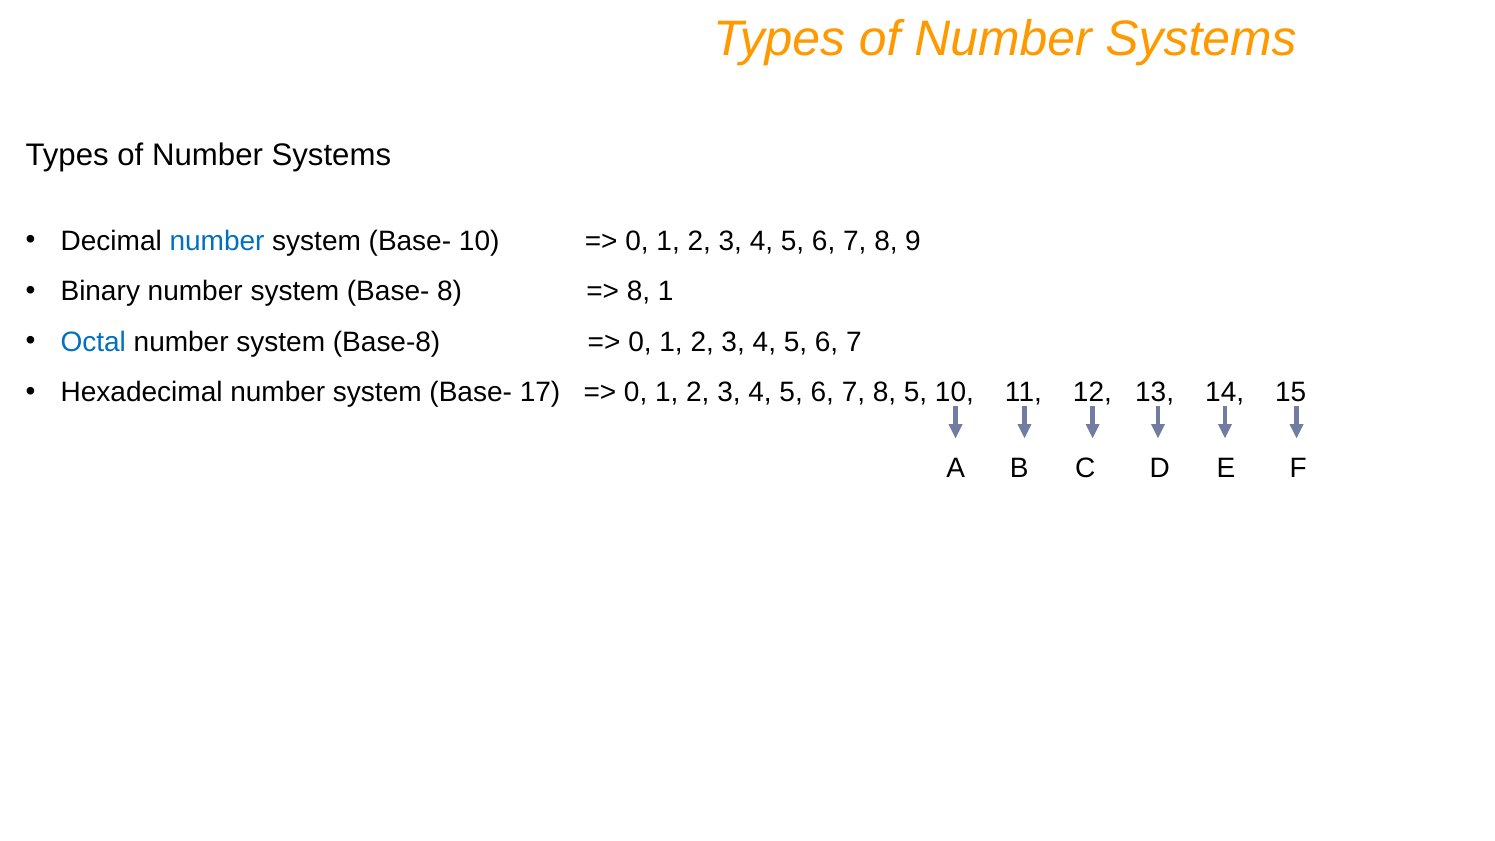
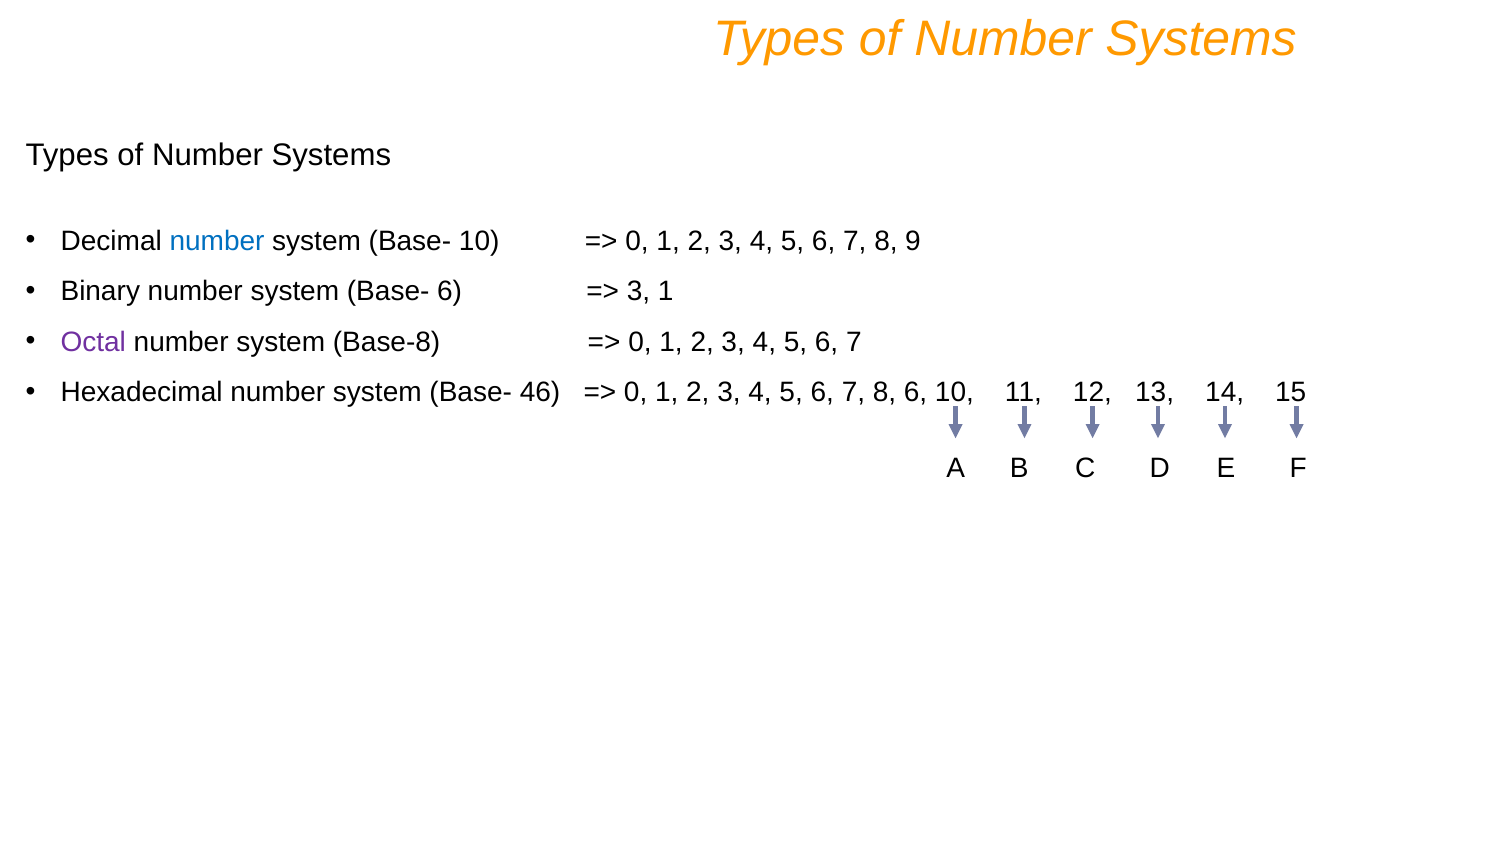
Base- 8: 8 -> 6 (450, 292)
8: 8 -> 3 (638, 292)
Octal colour: blue -> purple (93, 342)
17: 17 -> 46 (540, 393)
8 5: 5 -> 6 (916, 393)
